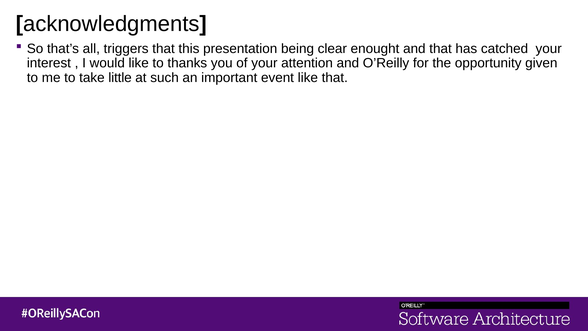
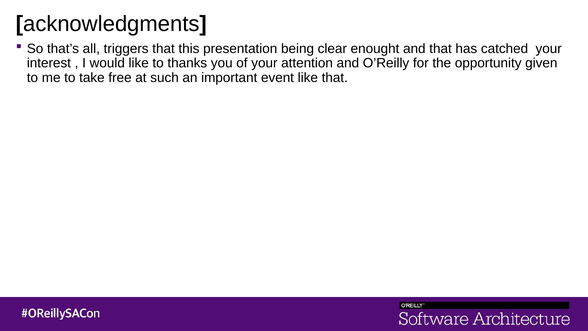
little: little -> free (120, 78)
